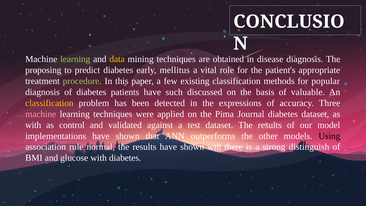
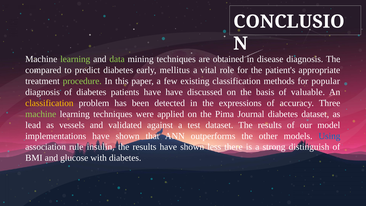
data colour: yellow -> light green (117, 59)
proposing: proposing -> compared (43, 70)
have such: such -> have (174, 92)
machine colour: pink -> light green (41, 114)
with: with -> lead (33, 125)
control: control -> vessels (72, 125)
Using colour: black -> blue (329, 136)
normal: normal -> insulin (101, 147)
will: will -> less (214, 147)
